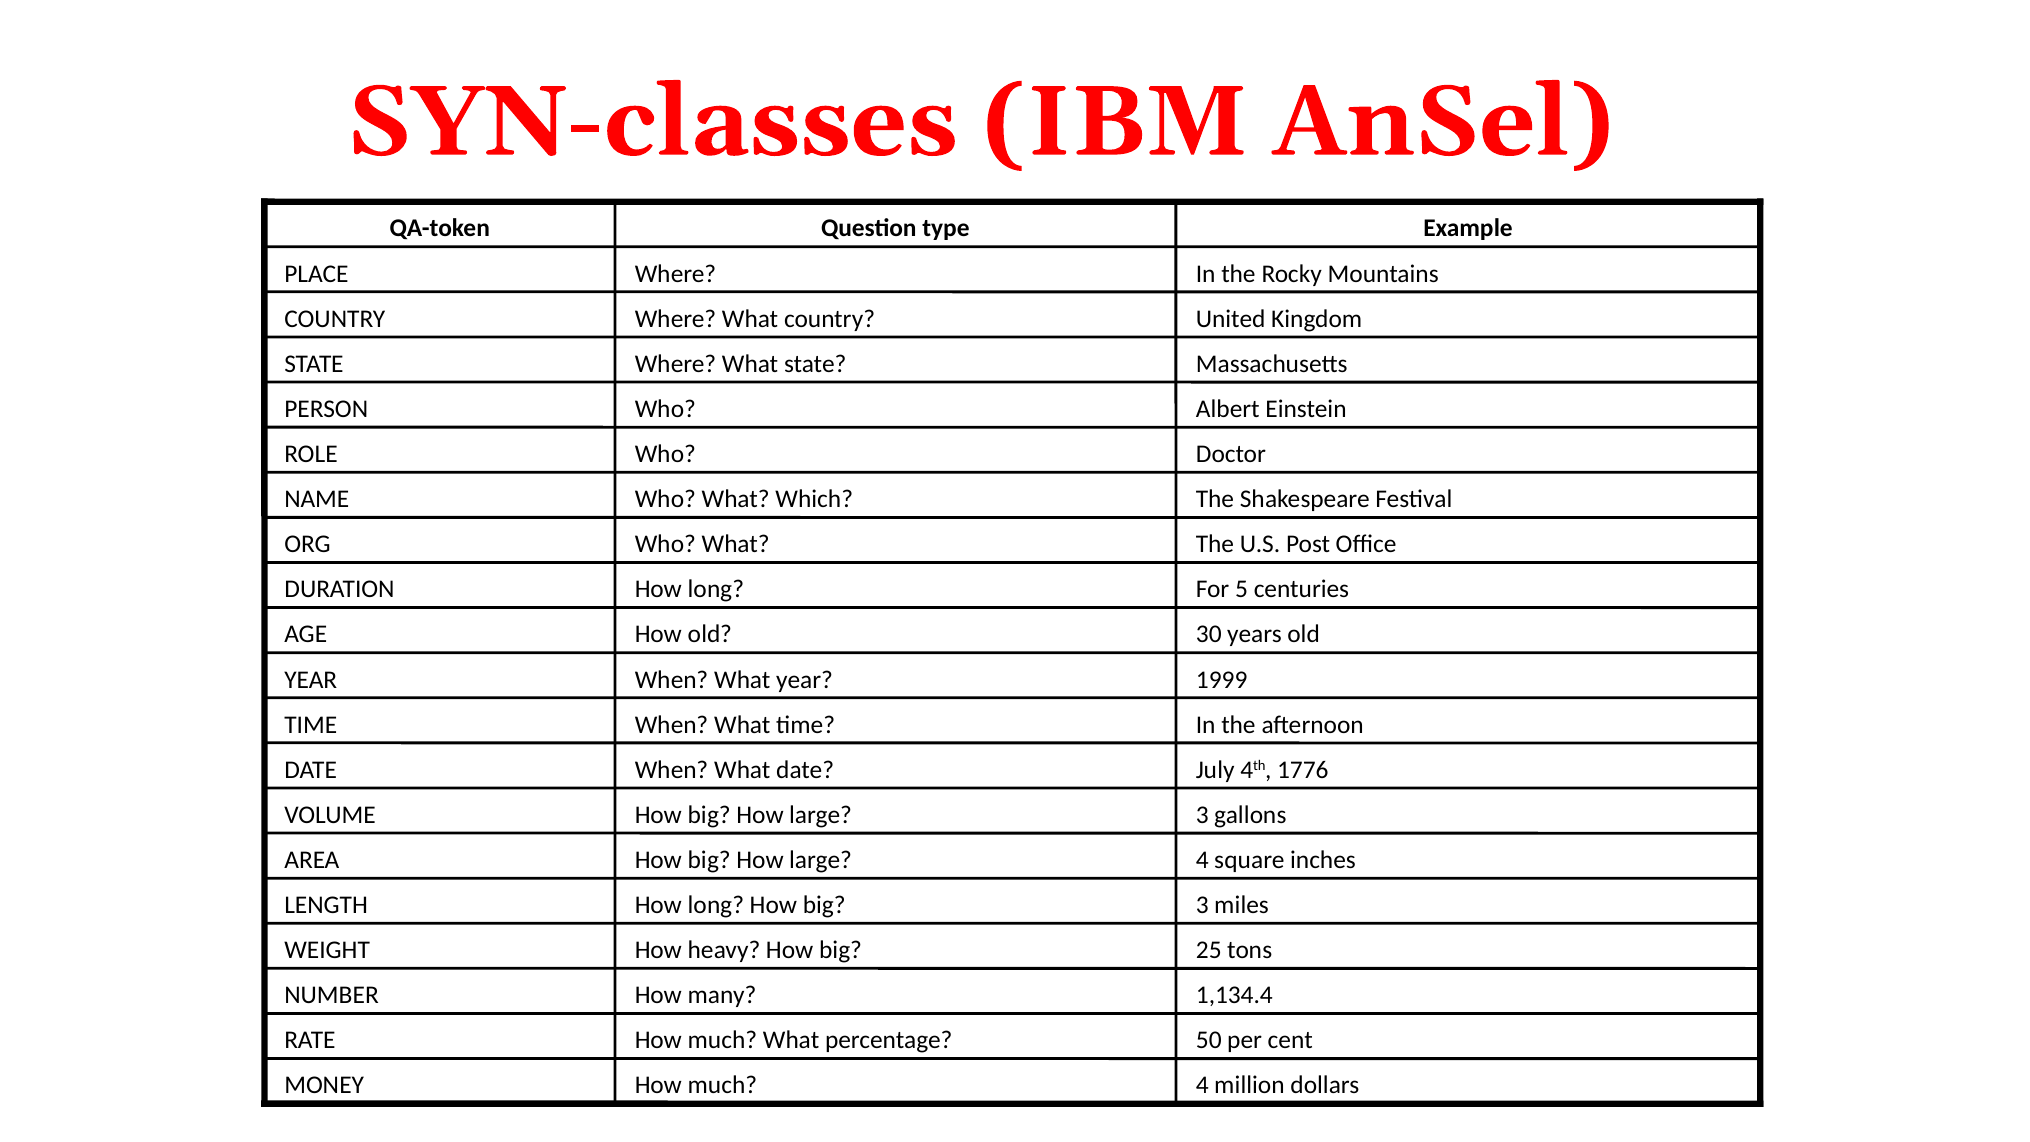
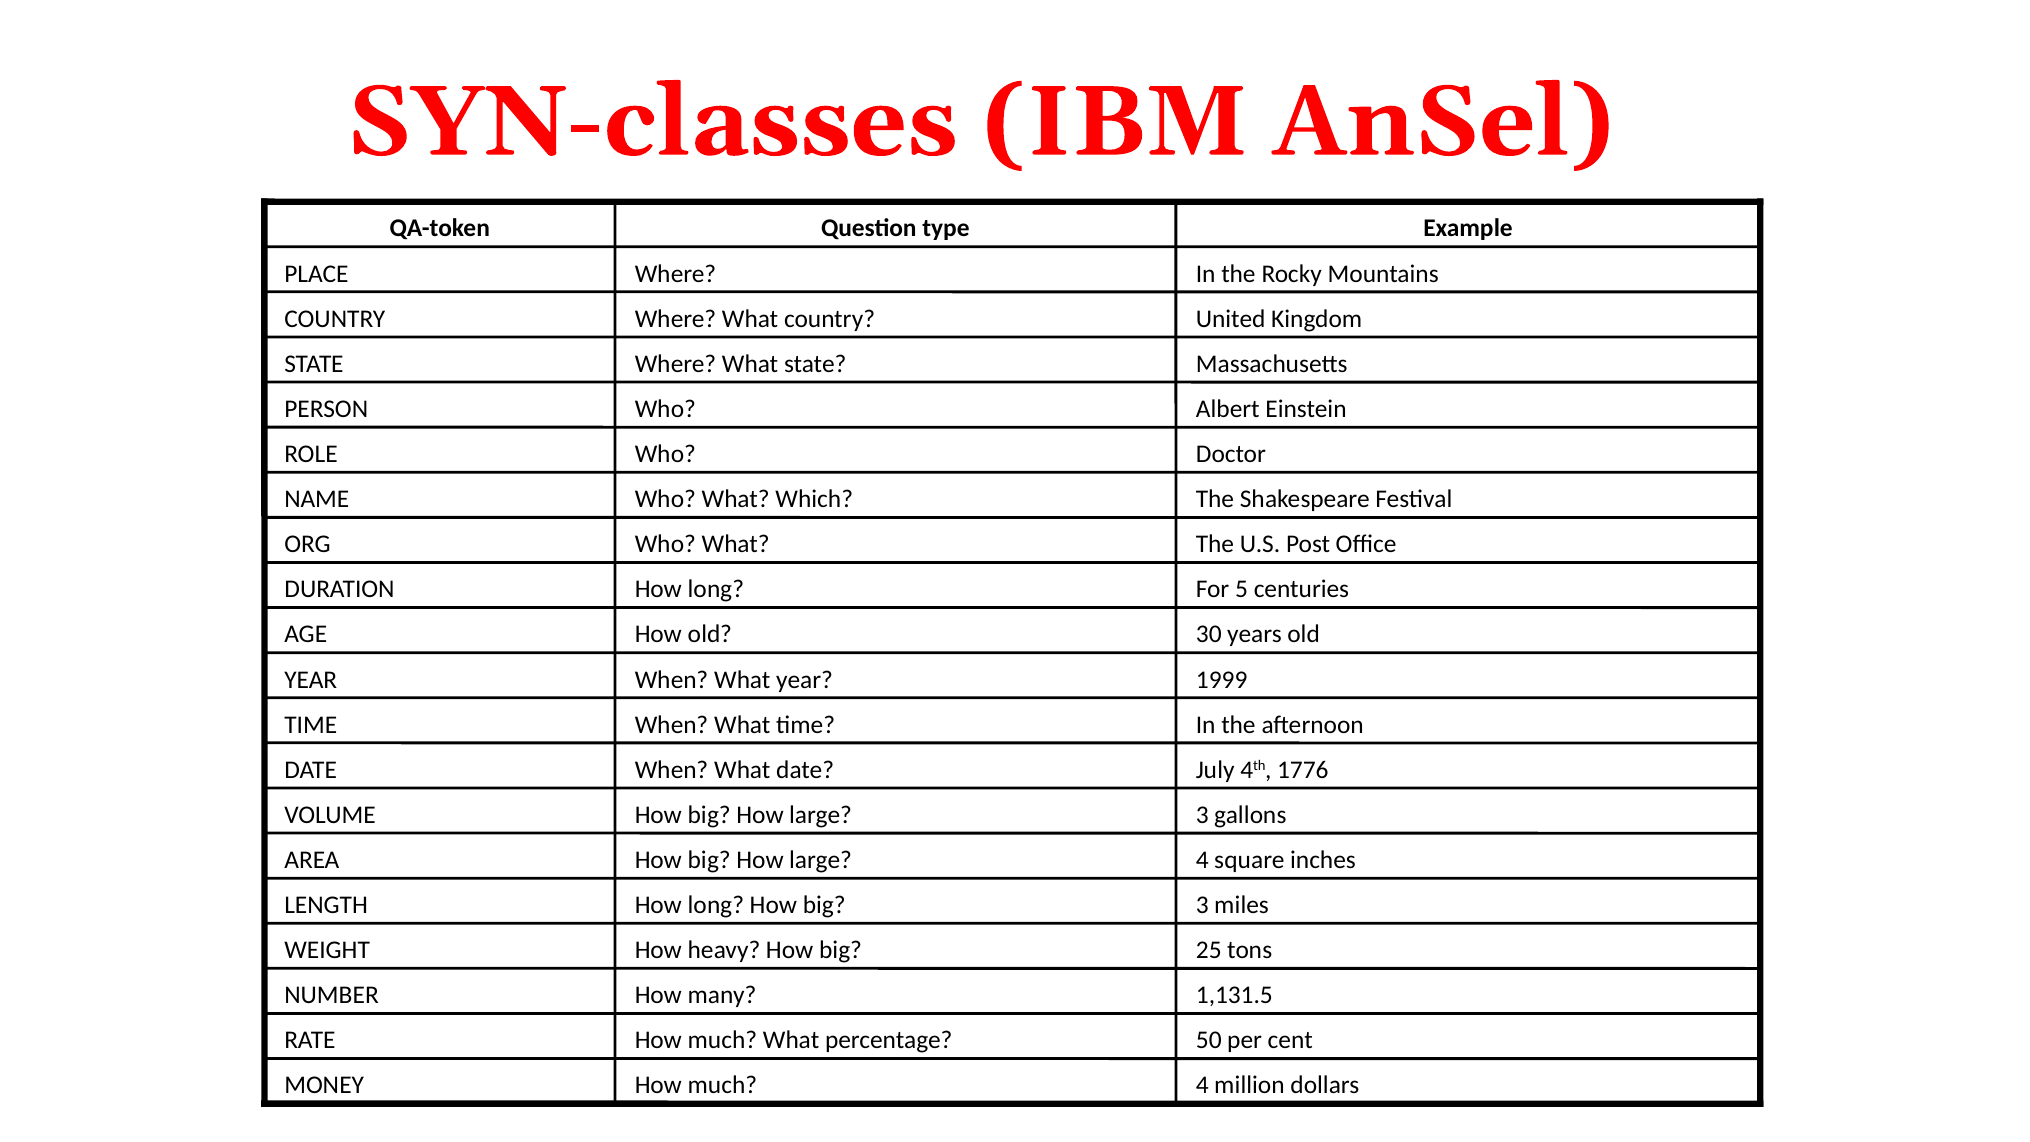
1,134.4: 1,134.4 -> 1,131.5 (1234, 995)
